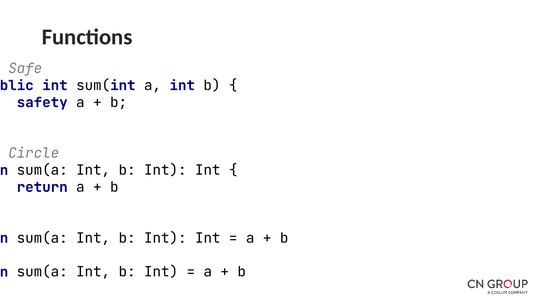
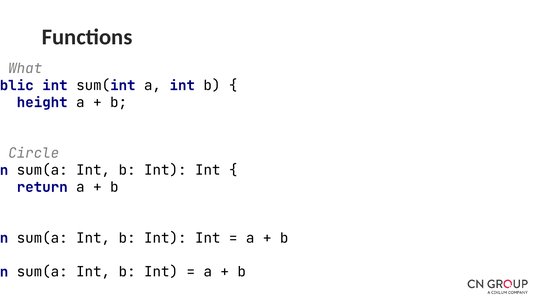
Safe: Safe -> What (25, 69)
safety: safety -> height (42, 103)
